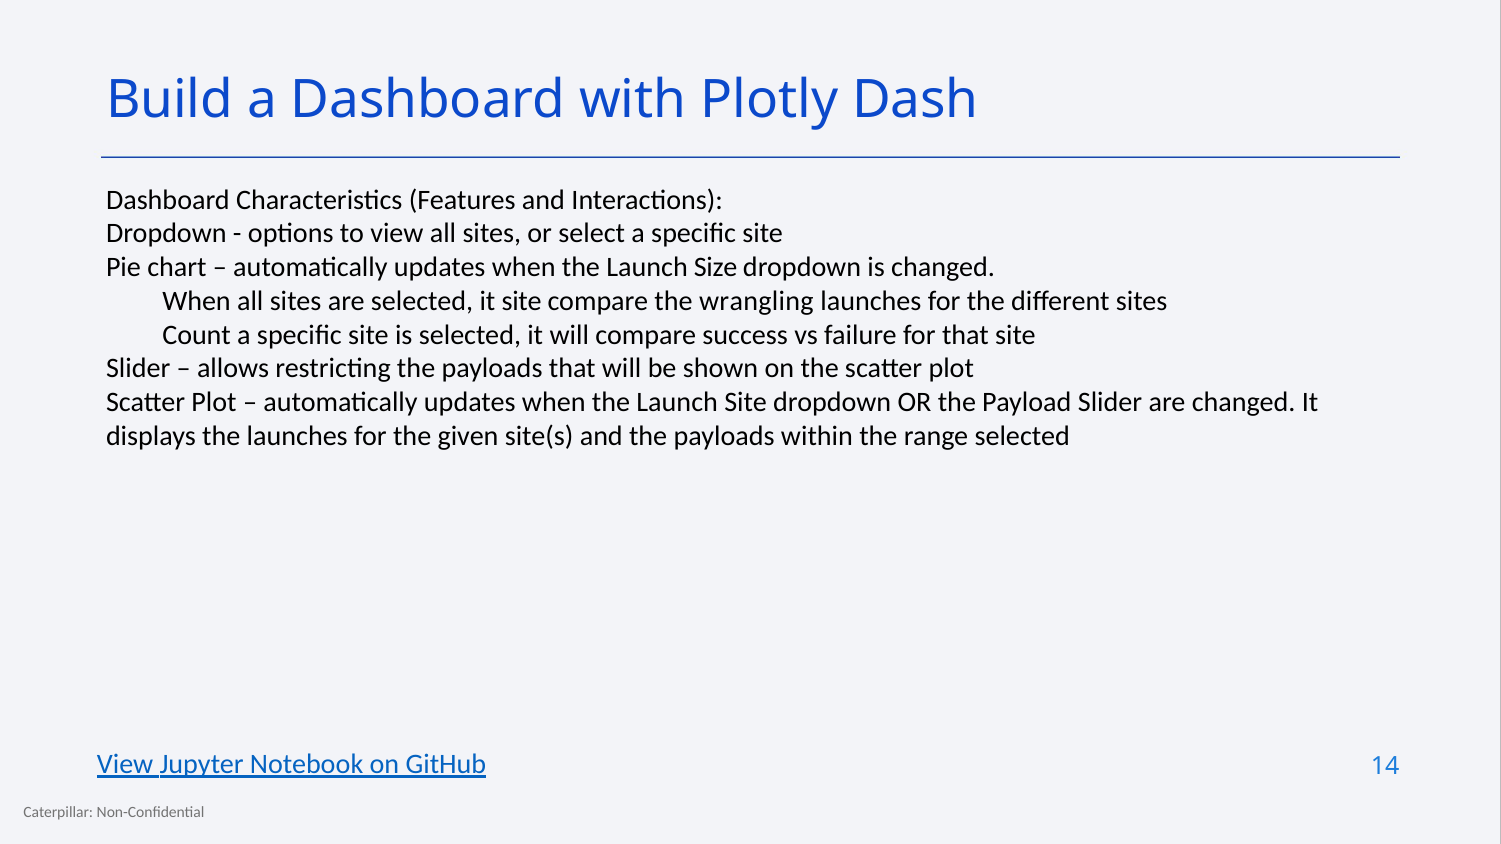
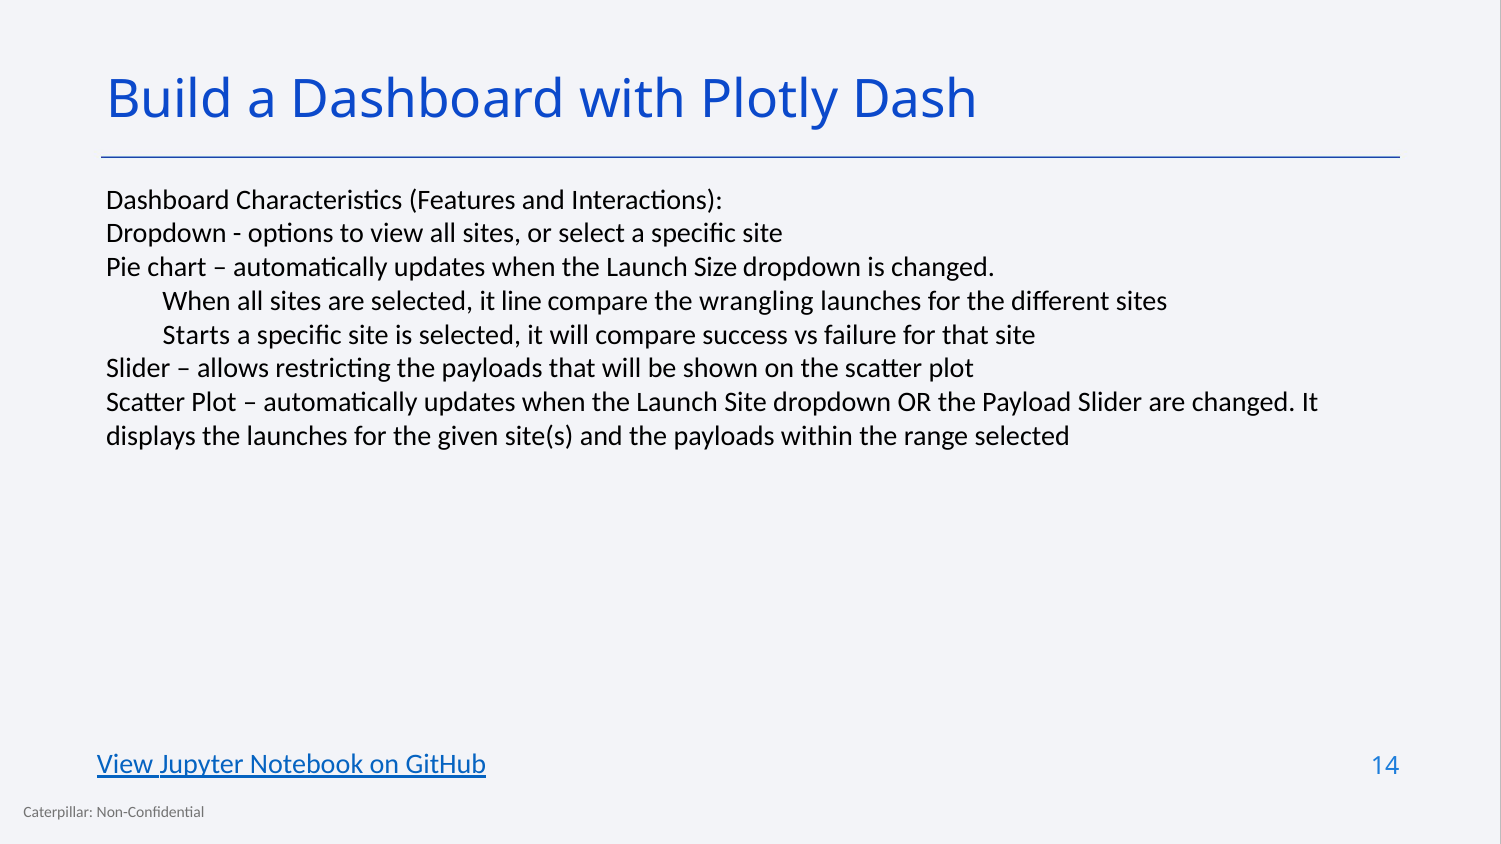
it site: site -> line (522, 301)
Count: Count -> Starts (196, 335)
